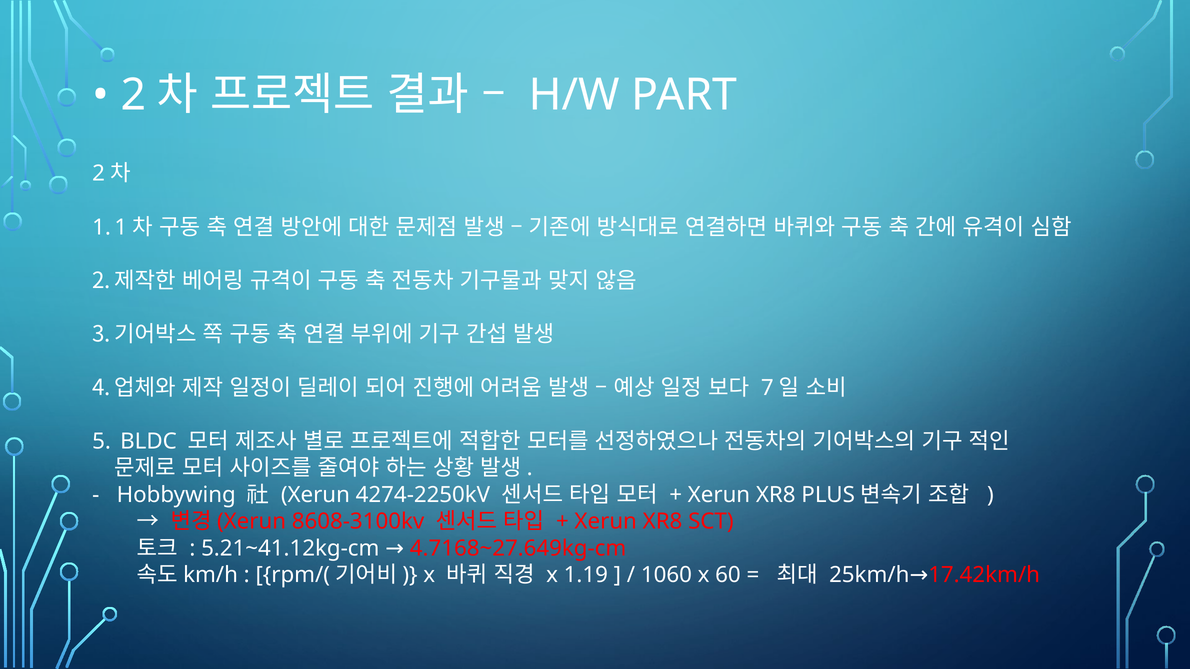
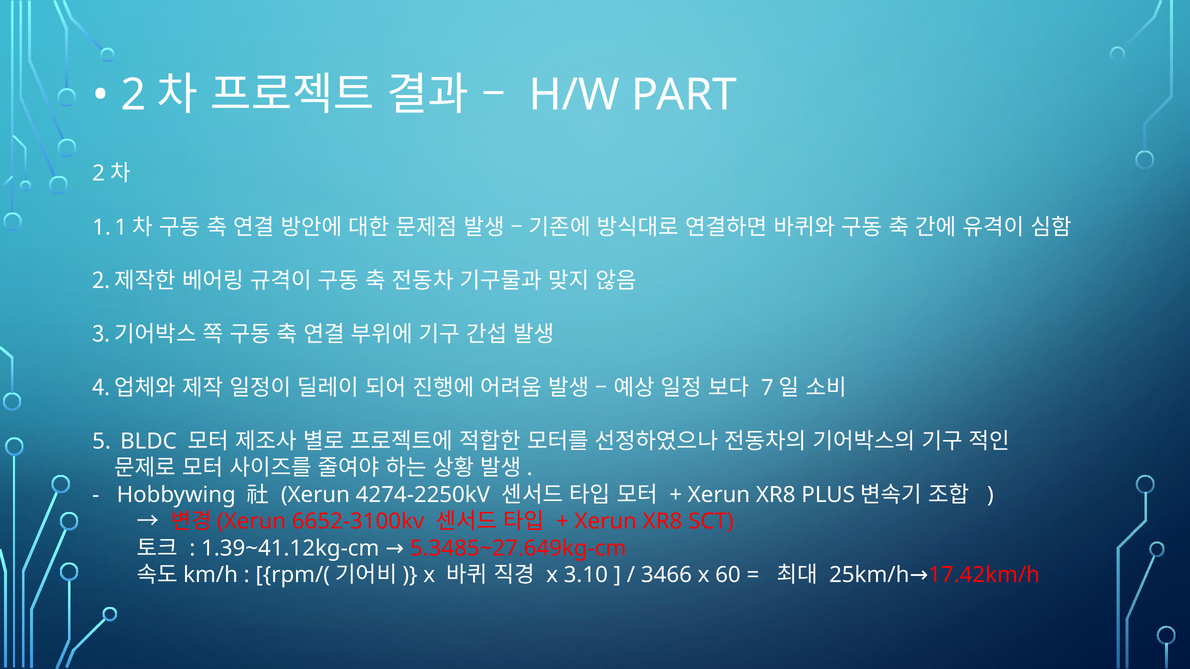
8608-3100kv: 8608-3100kv -> 6652-3100kv (358, 522)
5.21~41.12kg-cm: 5.21~41.12kg-cm -> 1.39~41.12kg-cm (290, 549)
4.7168~27.649kg-cm: 4.7168~27.649kg-cm -> 5.3485~27.649kg-cm (518, 549)
1.19: 1.19 -> 3.10 (586, 575)
1060: 1060 -> 3466 (666, 575)
